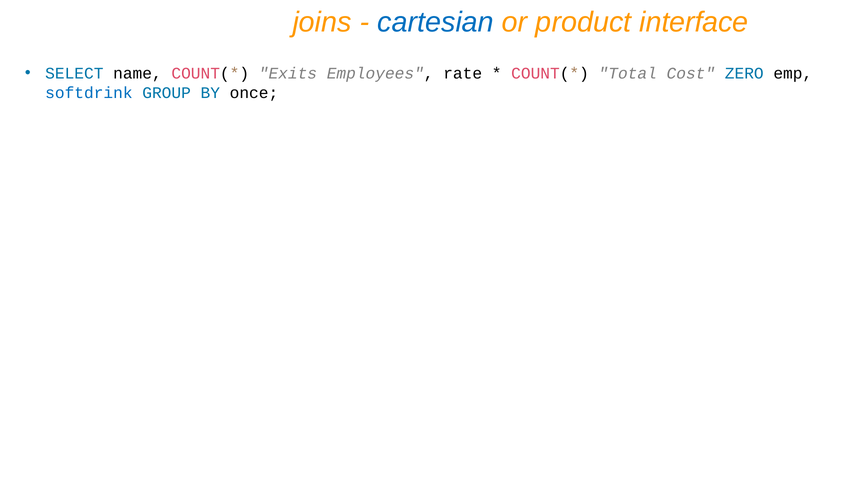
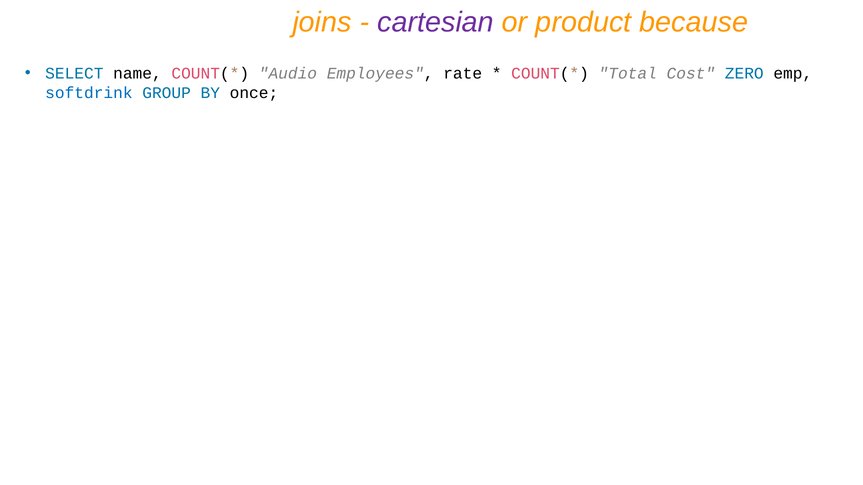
cartesian colour: blue -> purple (436, 22)
interface: interface -> because (694, 22)
Exits: Exits -> Audio (288, 73)
